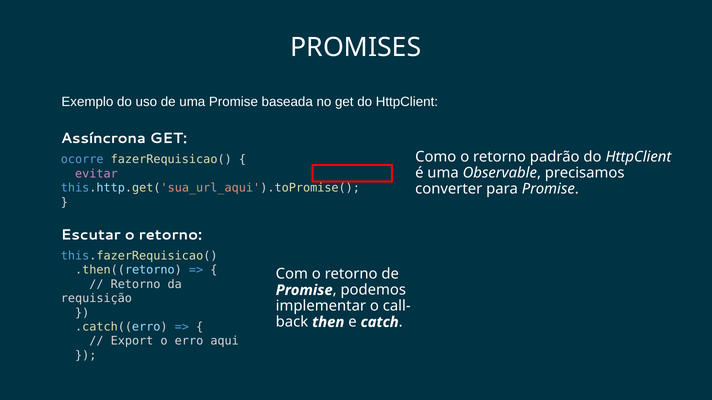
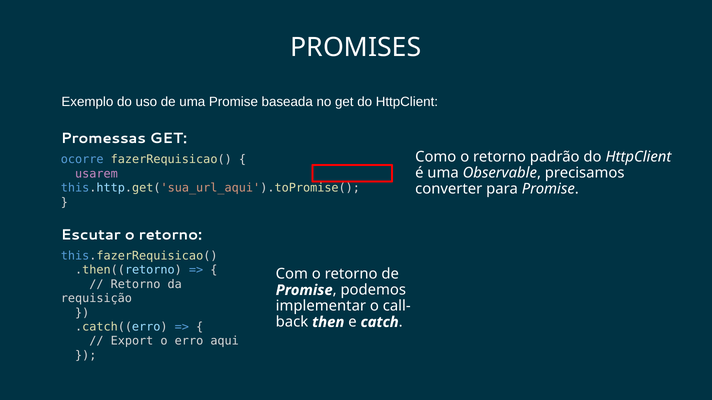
Assíncrona: Assíncrona -> Promessas (103, 139)
evitar: evitar -> usarem (96, 174)
